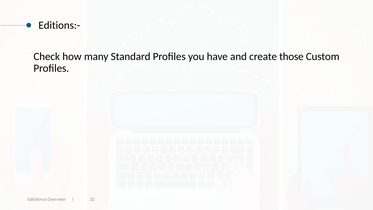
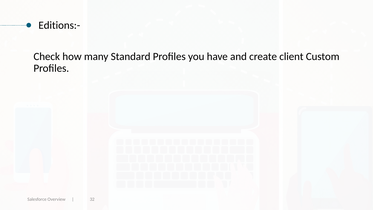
those: those -> client (291, 57)
